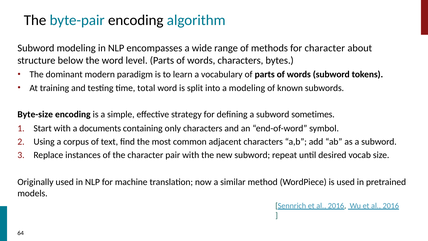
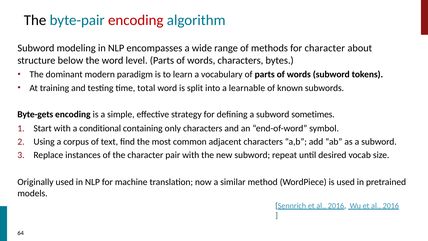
encoding colour: black -> red (136, 20)
a modeling: modeling -> learnable (247, 88)
Byte-size: Byte-size -> Byte-gets (35, 114)
documents: documents -> conditional (100, 128)
